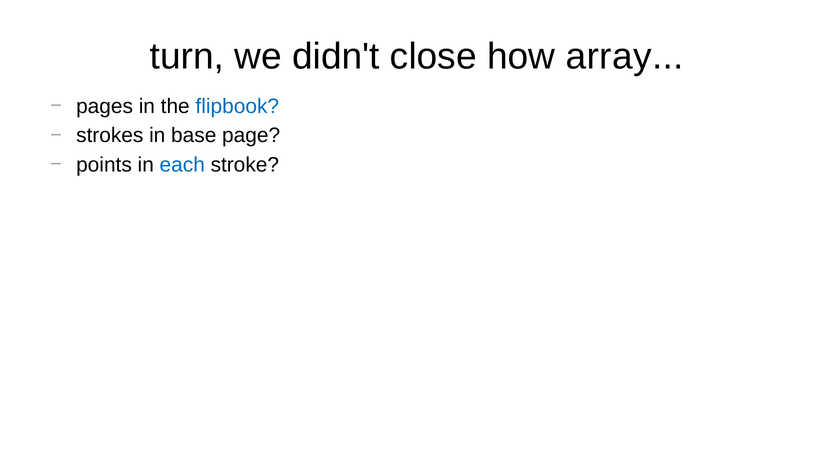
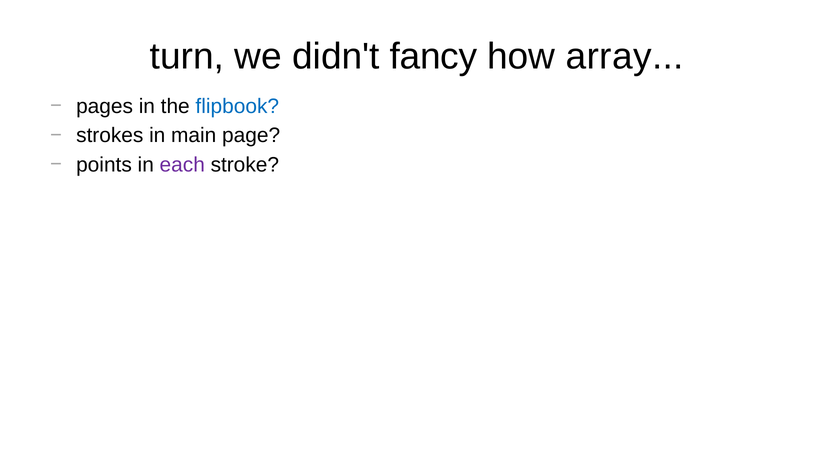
close: close -> fancy (434, 56)
base: base -> main (194, 135)
each colour: blue -> purple (182, 165)
